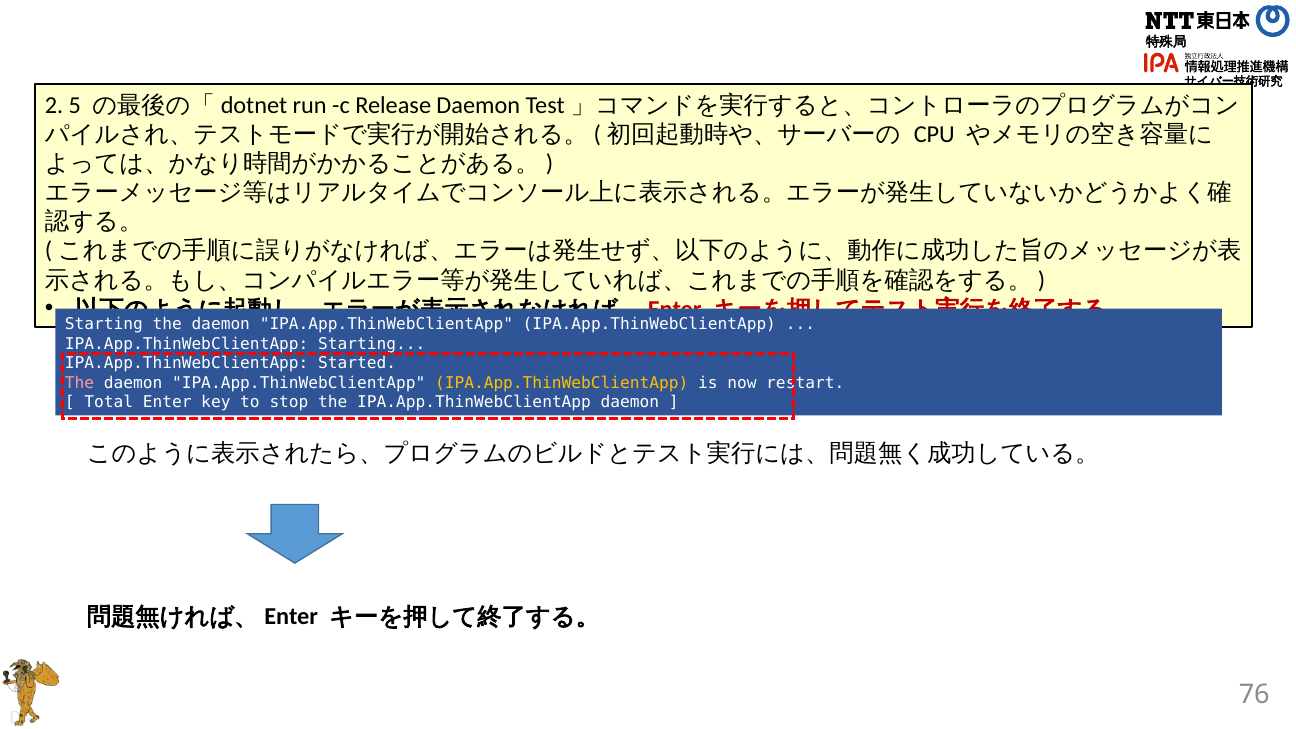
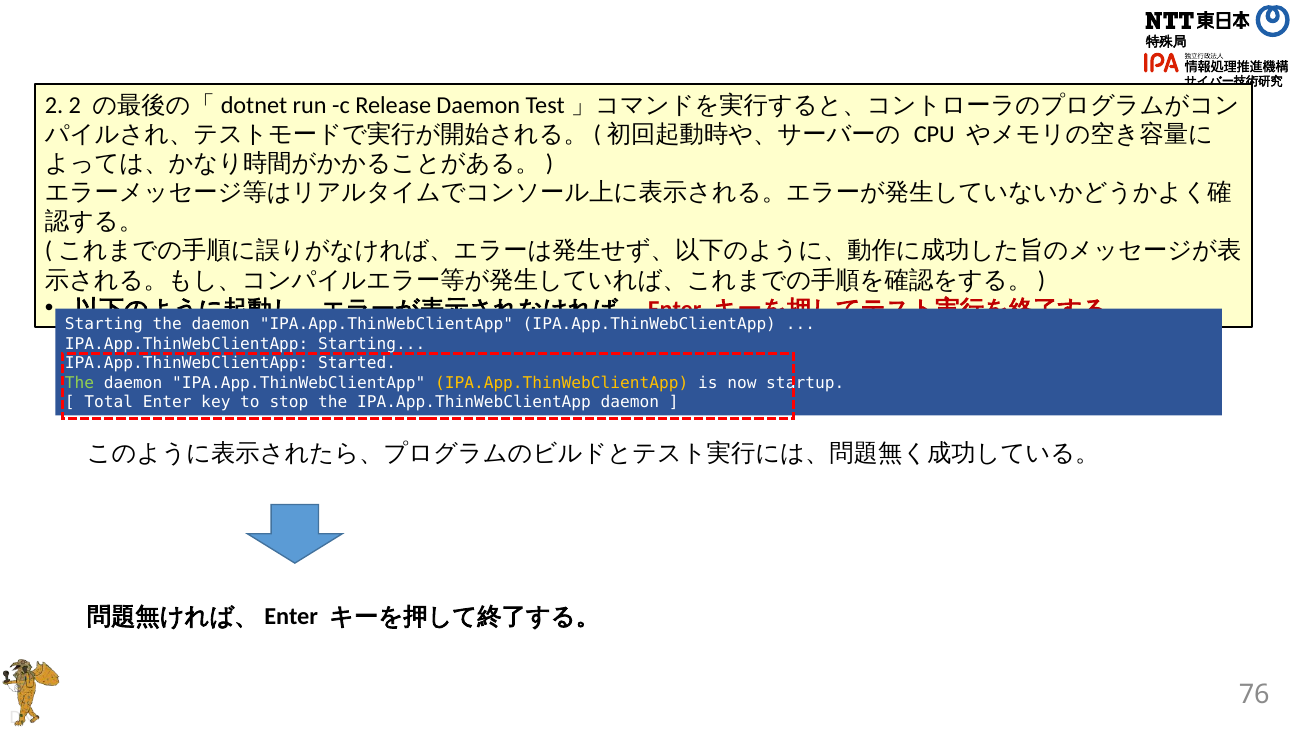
2 5: 5 -> 2 (75, 105)
The colour: pink -> light green (80, 383)
restart: restart -> startup (805, 383)
